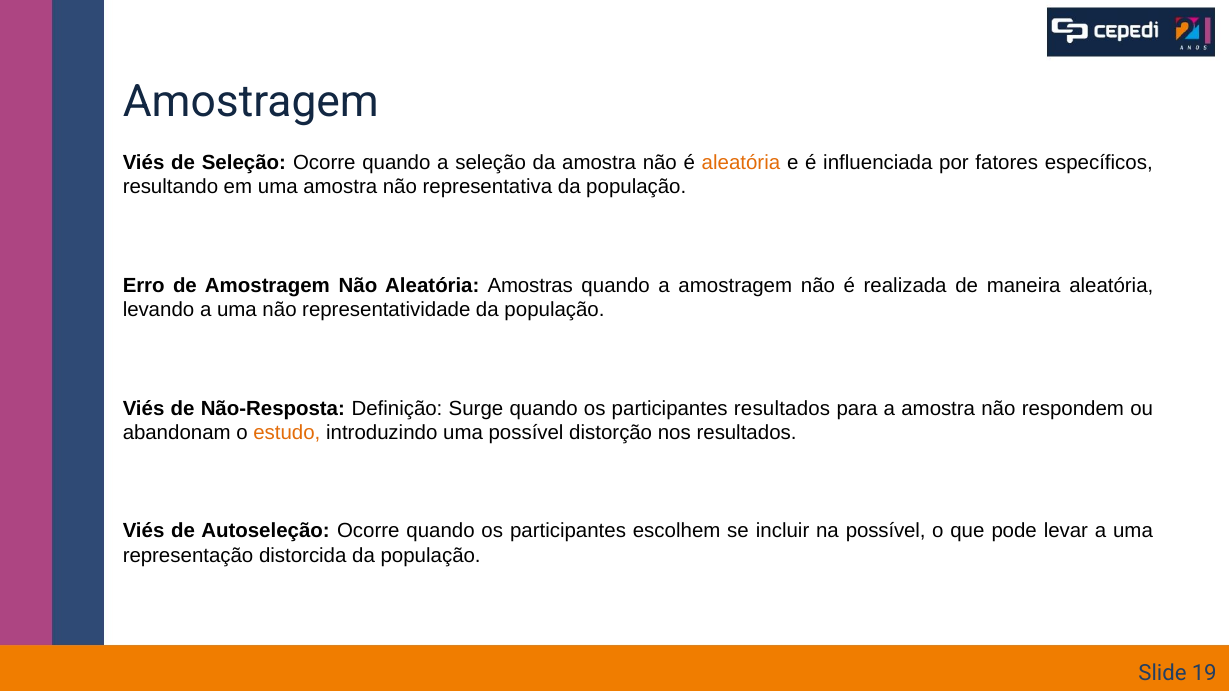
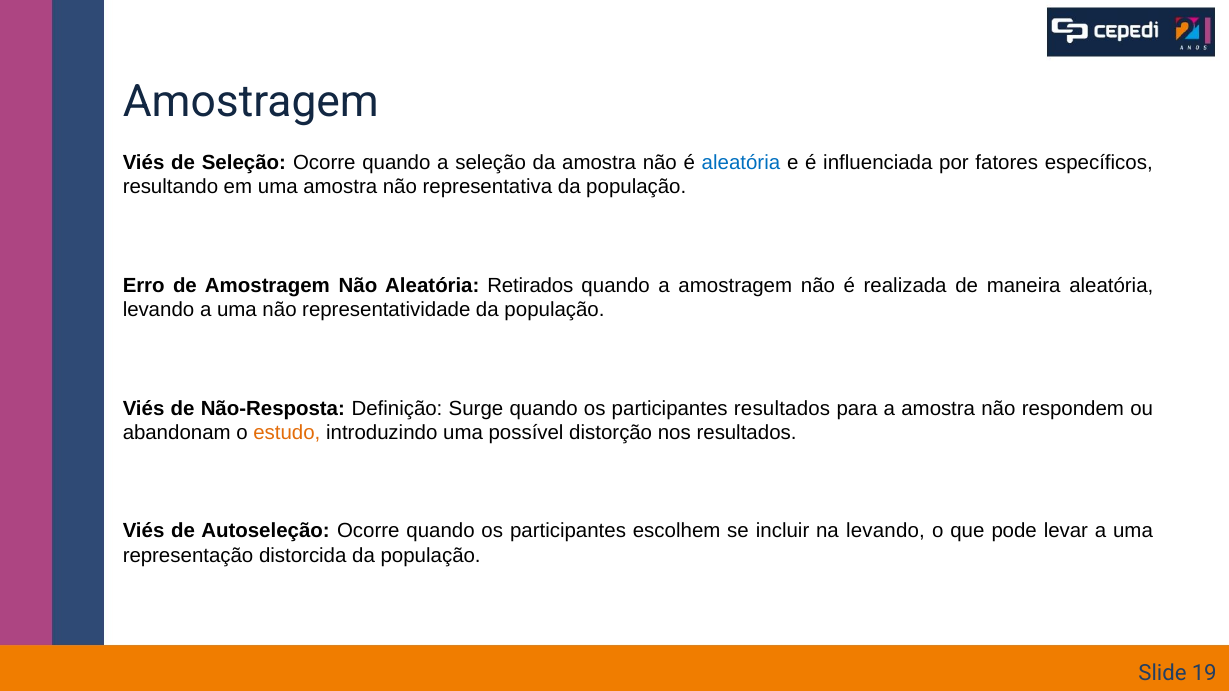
aleatória colour: orange -> blue (741, 163)
Amostras: Amostras -> Retirados (530, 286)
na possível: possível -> levando (885, 531)
